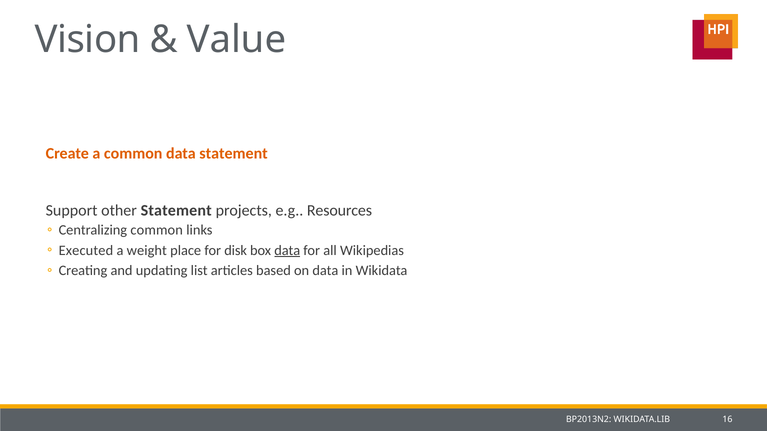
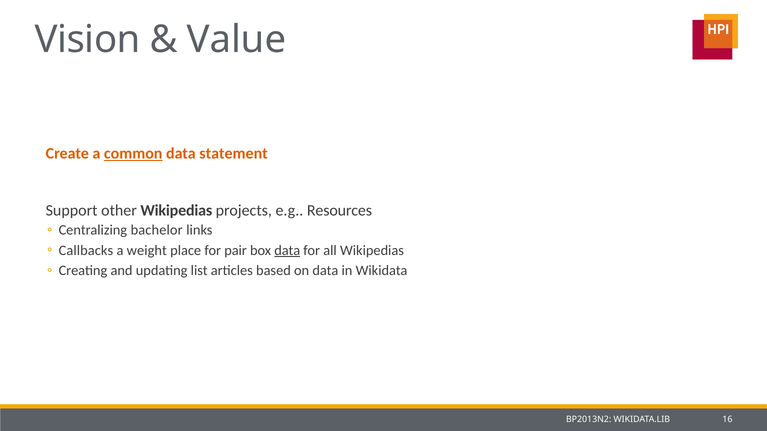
common underline: none -> present (133, 154)
other Statement: Statement -> Wikipedias (176, 211)
Centralizing common: common -> bachelor (157, 230)
Executed: Executed -> Callbacks (86, 251)
disk: disk -> pair (236, 251)
